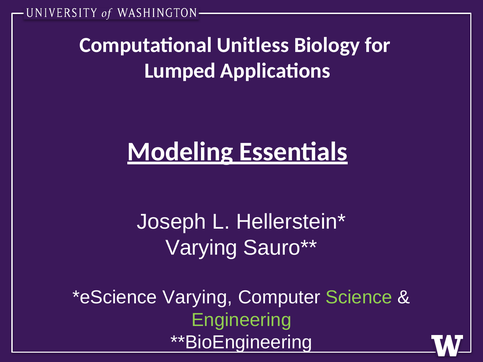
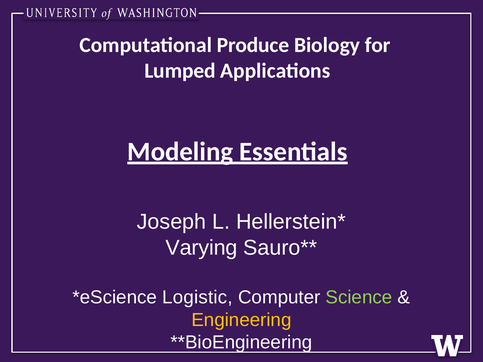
Unitless: Unitless -> Produce (253, 45)
Varying: Varying -> Logistic (197, 298)
Engineering colour: light green -> yellow (241, 320)
